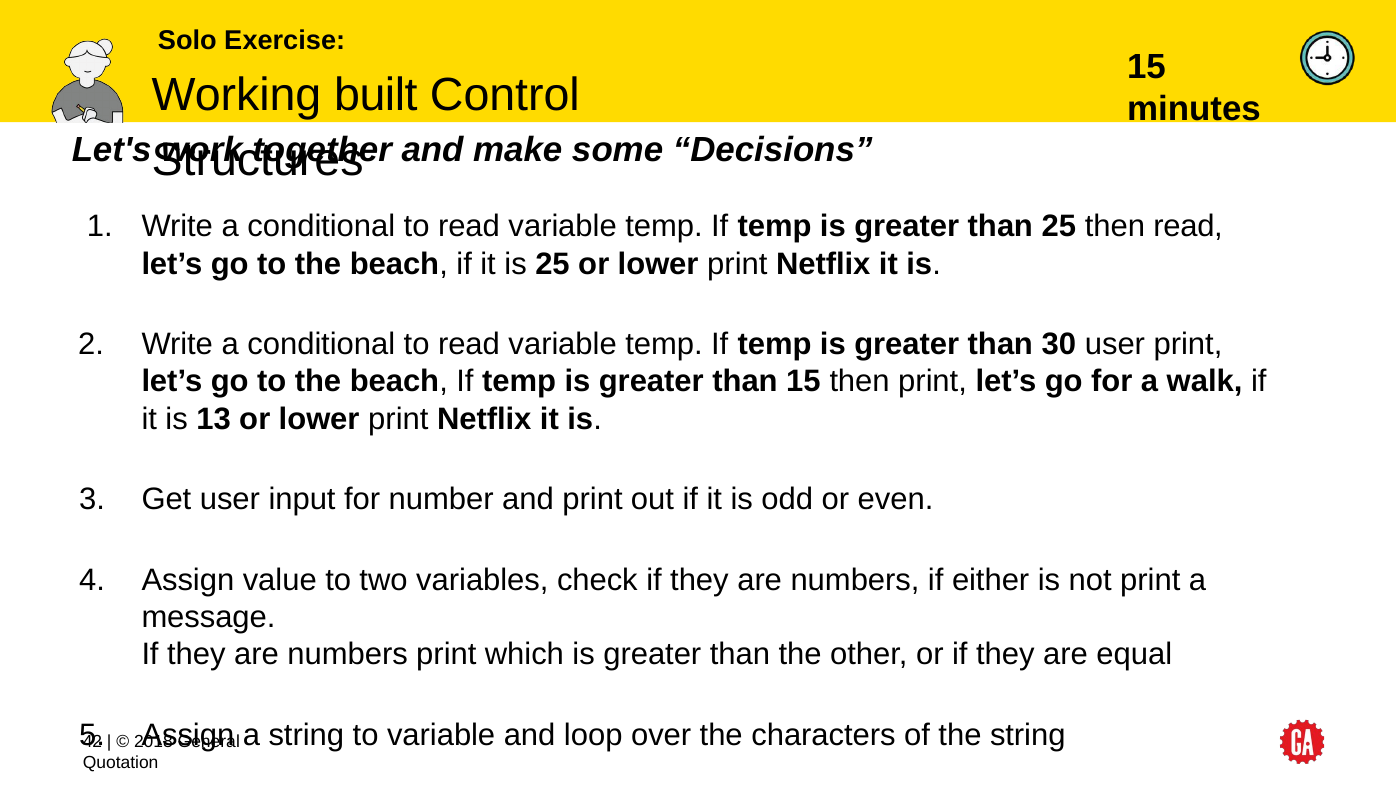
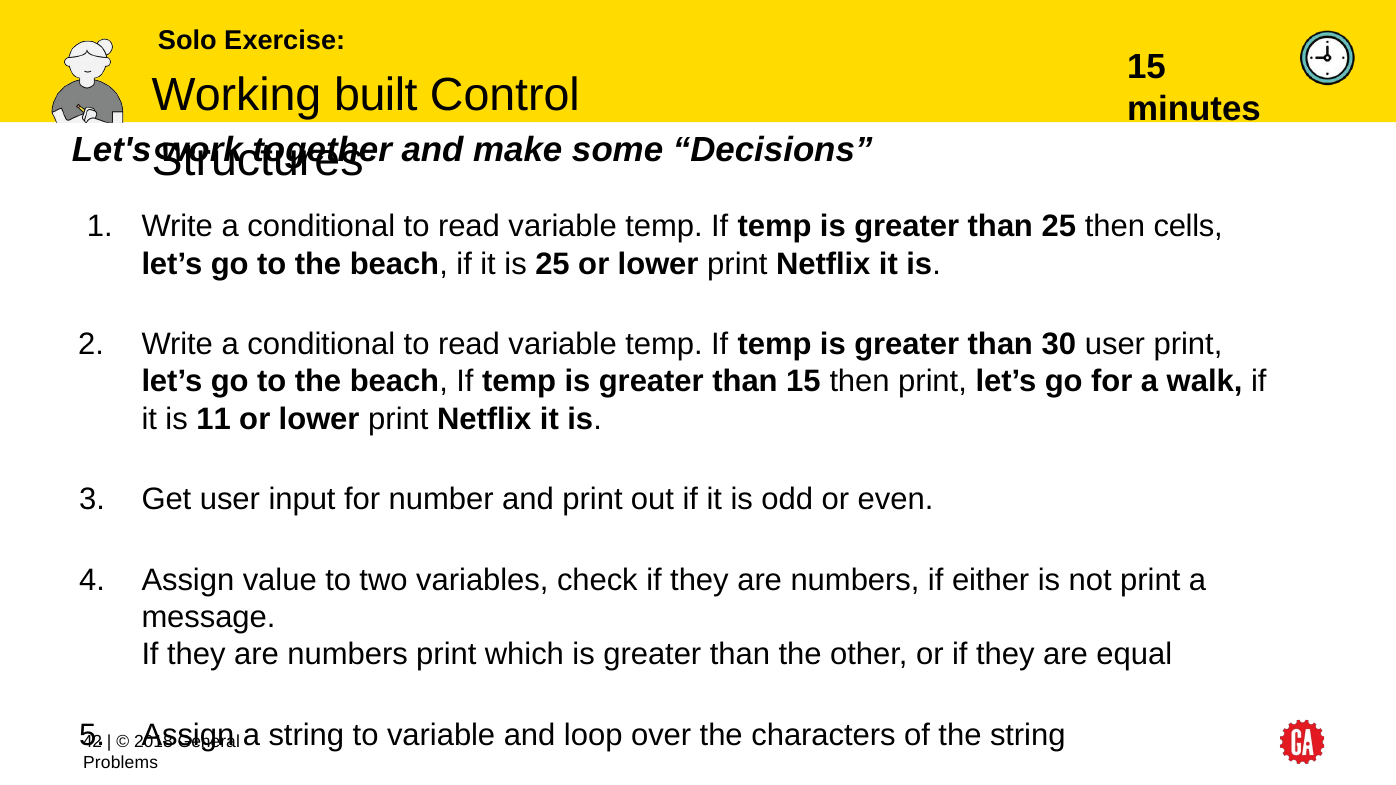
then read: read -> cells (1188, 227)
13: 13 -> 11 (214, 419)
Quotation: Quotation -> Problems (121, 763)
